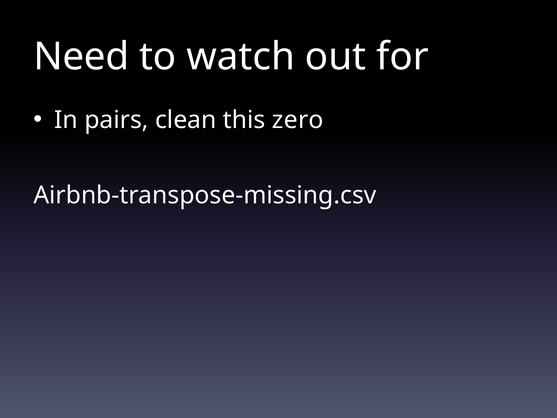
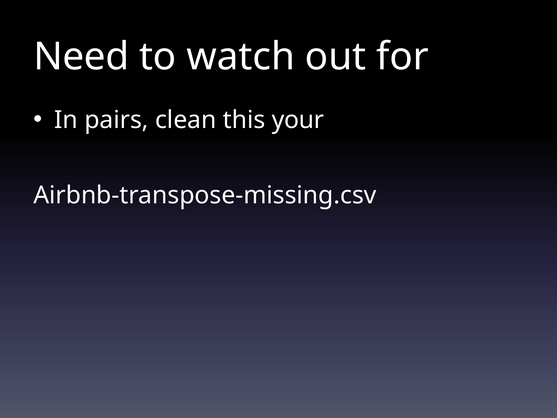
zero: zero -> your (298, 120)
